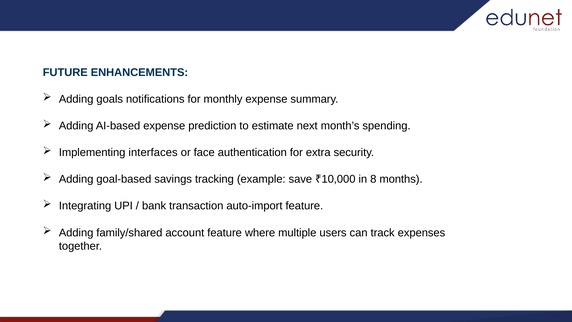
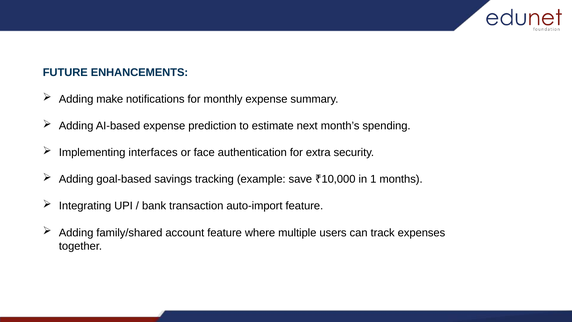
goals: goals -> make (110, 99)
8: 8 -> 1 (373, 179)
